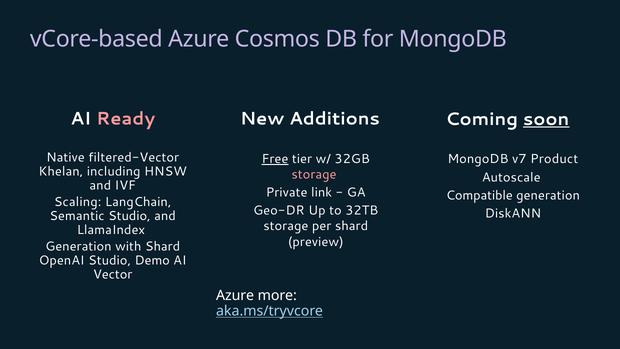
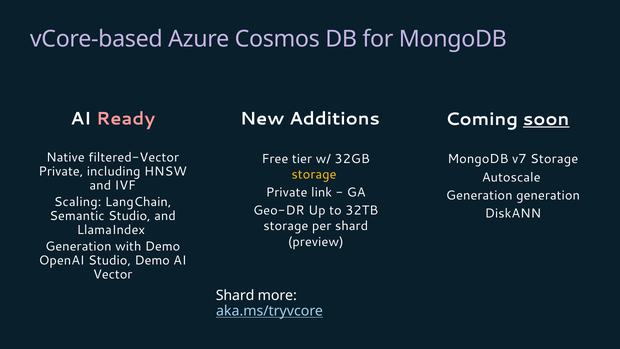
Free underline: present -> none (275, 159)
v7 Product: Product -> Storage (554, 159)
Khelan: Khelan -> Private (61, 171)
storage colour: pink -> yellow (314, 174)
Compatible: Compatible -> Generation (479, 195)
with Shard: Shard -> Demo (163, 246)
Azure: Azure -> Shard (235, 295)
